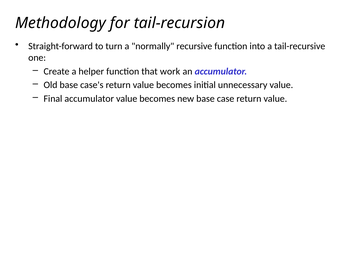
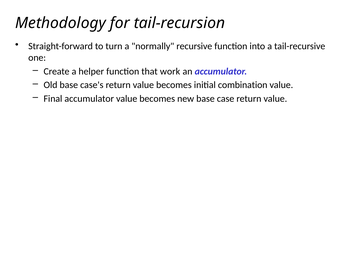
unnecessary: unnecessary -> combination (243, 85)
